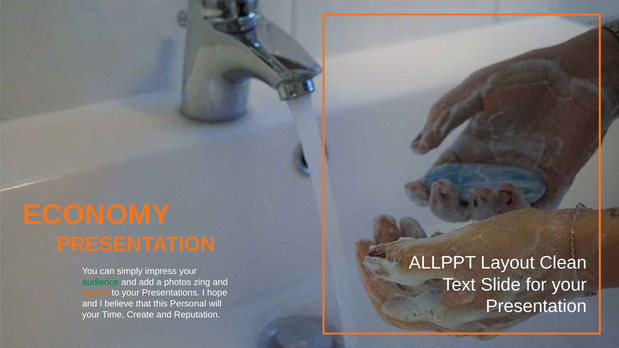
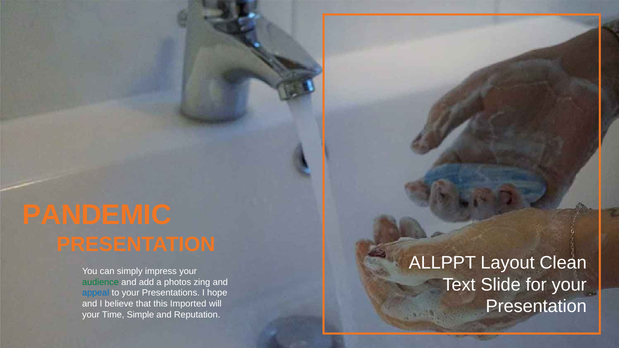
ECONOMY: ECONOMY -> PANDEMIC (97, 215)
appeal colour: orange -> blue (96, 293)
Personal: Personal -> Imported (188, 304)
Create: Create -> Simple (140, 315)
